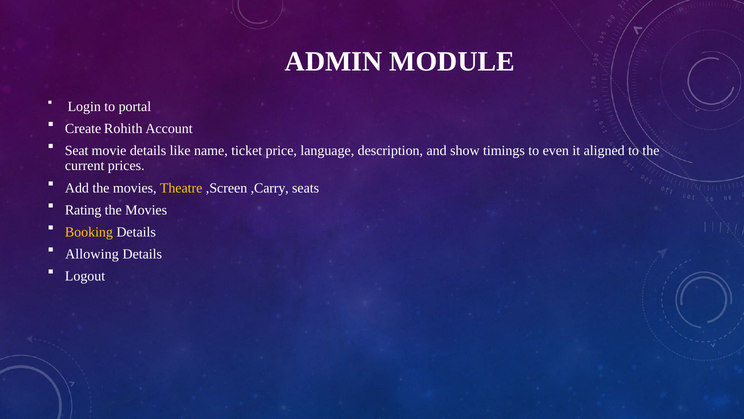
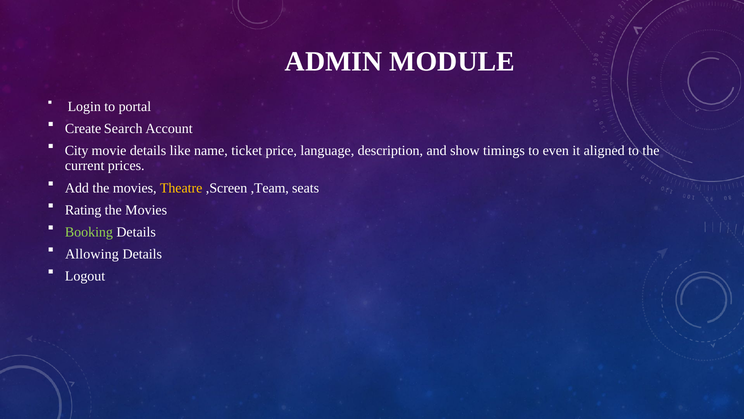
Rohith: Rohith -> Search (123, 129)
Seat: Seat -> City (77, 151)
,Carry: ,Carry -> ,Team (270, 188)
Booking colour: yellow -> light green (89, 232)
